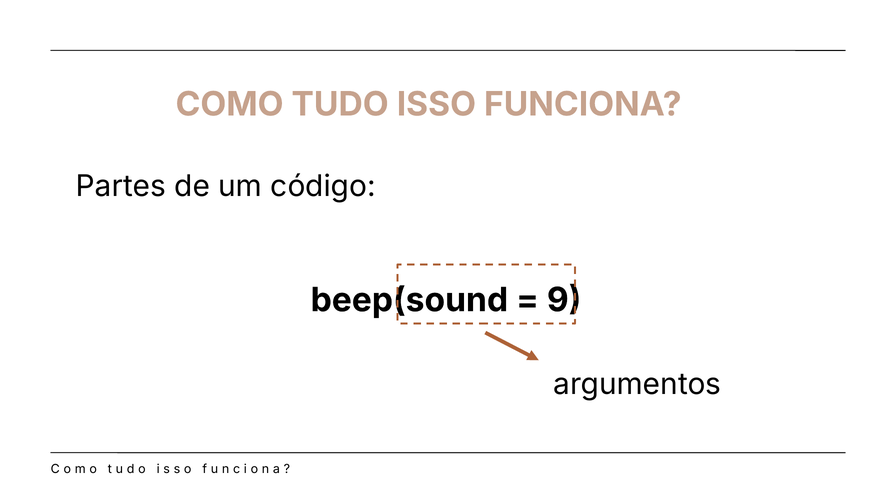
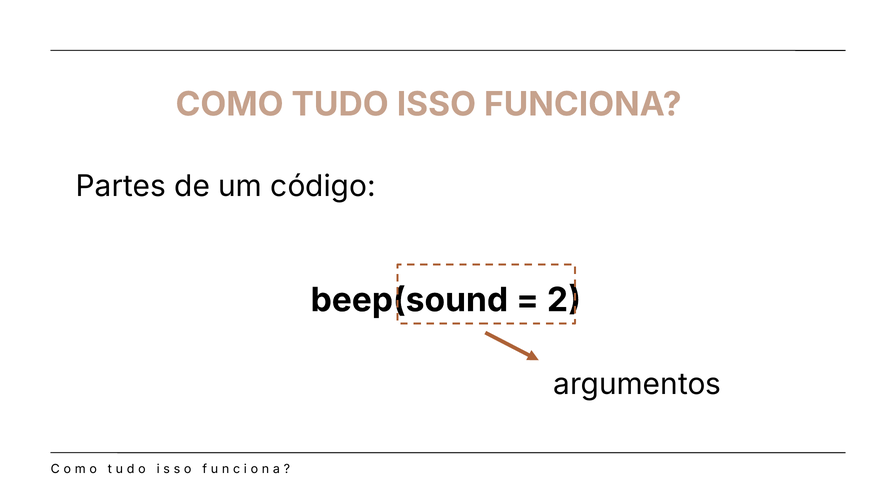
9: 9 -> 2 (564, 300)
